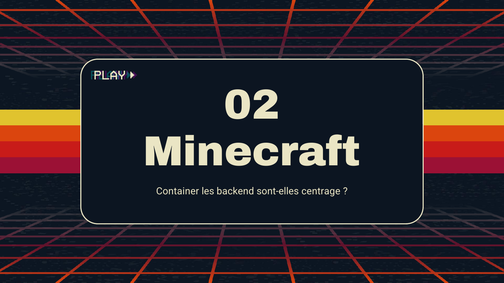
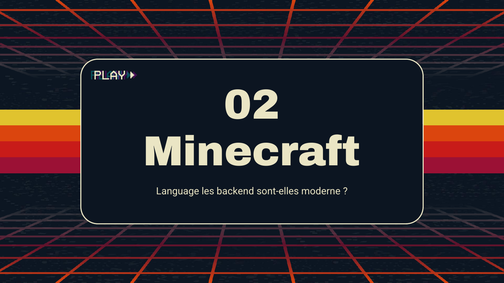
Container: Container -> Language (178, 192)
centrage: centrage -> moderne (321, 192)
